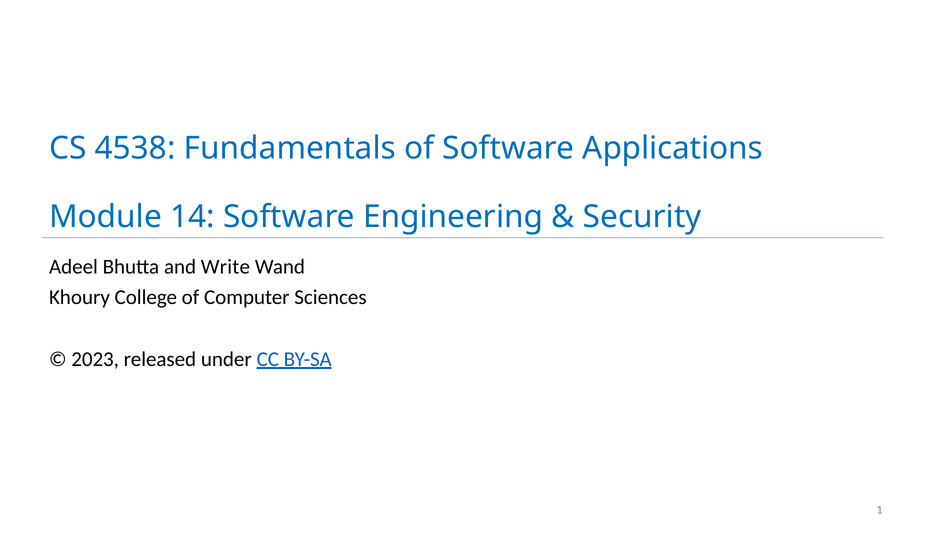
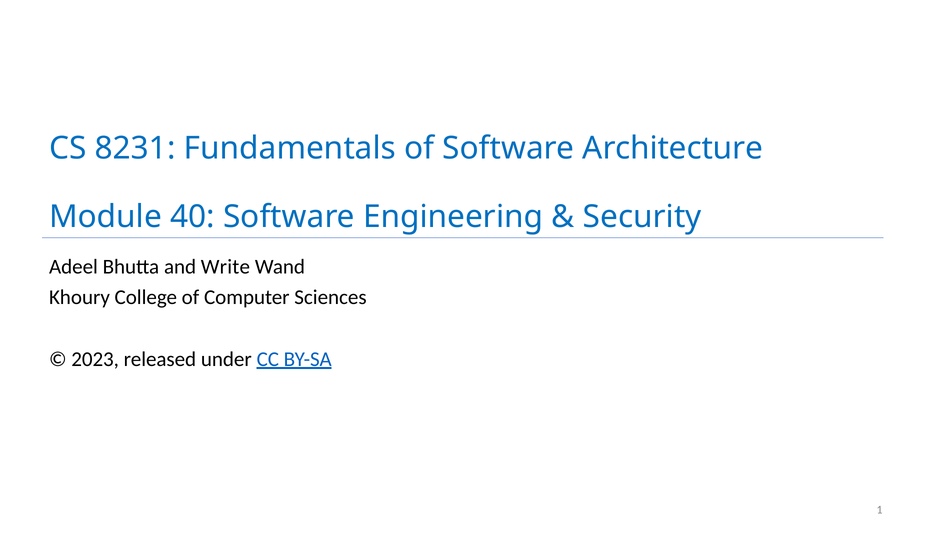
4538: 4538 -> 8231 (135, 148)
Applications: Applications -> Architecture (673, 148)
14: 14 -> 40 (192, 217)
